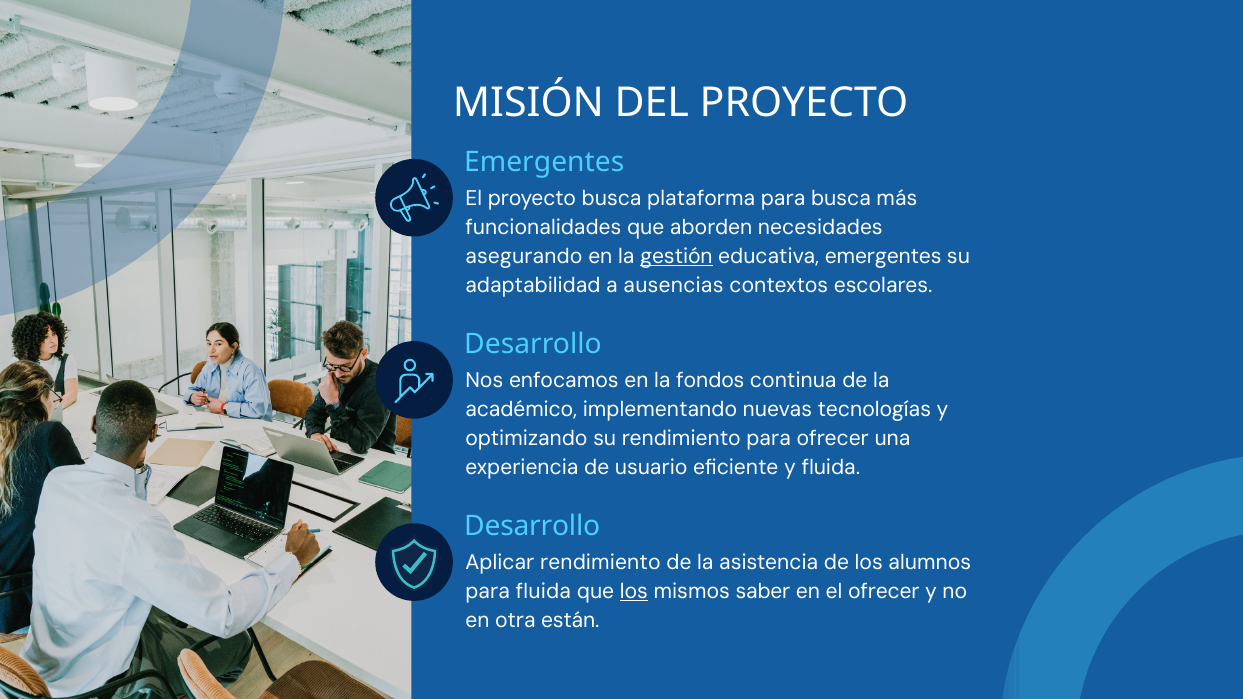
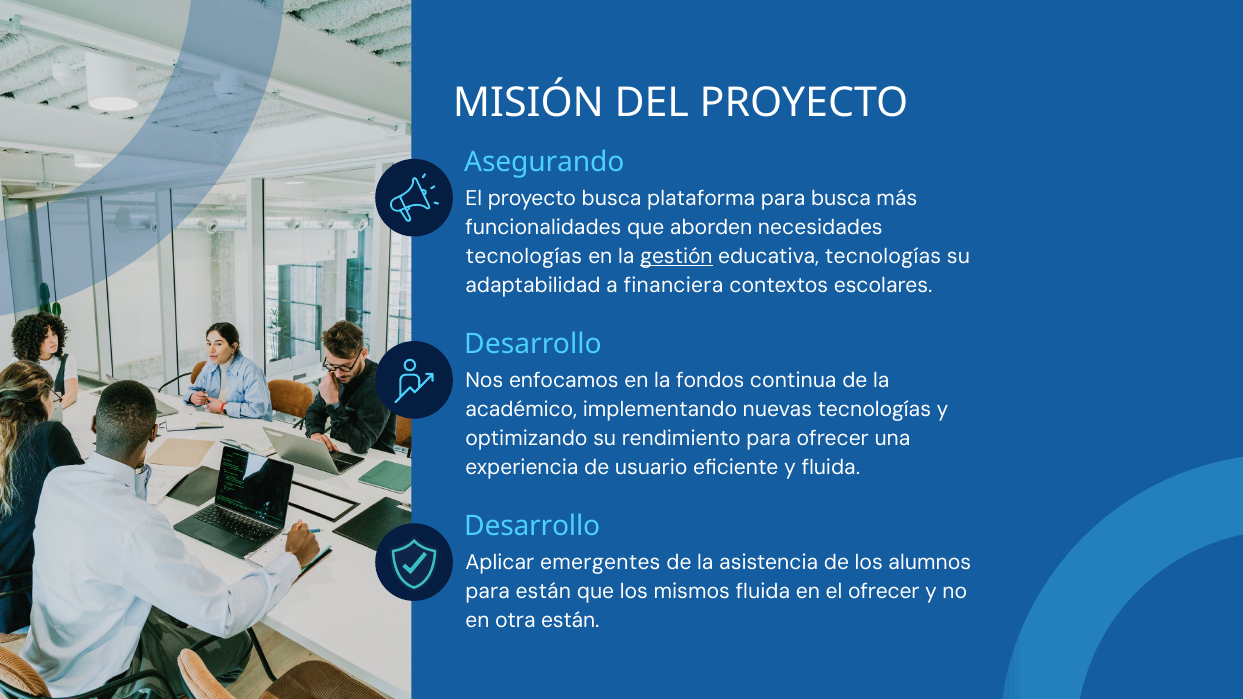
Emergentes: Emergentes -> Asegurando (544, 162)
asegurando: asegurando -> tecnologías (524, 257)
educativa emergentes: emergentes -> tecnologías (883, 257)
ausencias: ausencias -> financiera (674, 286)
Aplicar rendimiento: rendimiento -> emergentes (600, 563)
para fluida: fluida -> están (543, 592)
los underline: present -> none (634, 592)
mismos saber: saber -> fluida (763, 592)
